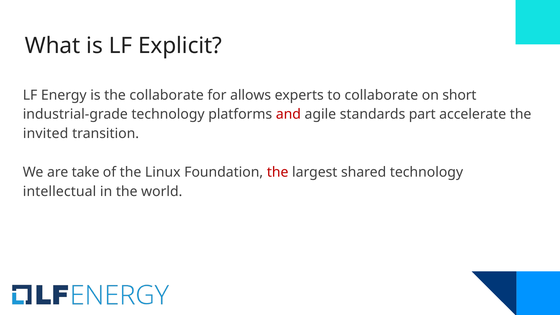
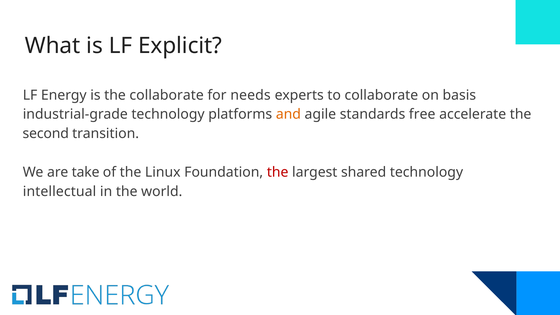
allows: allows -> needs (251, 95)
short: short -> basis (459, 95)
and colour: red -> orange (288, 114)
part: part -> free (422, 114)
invited: invited -> second (46, 134)
